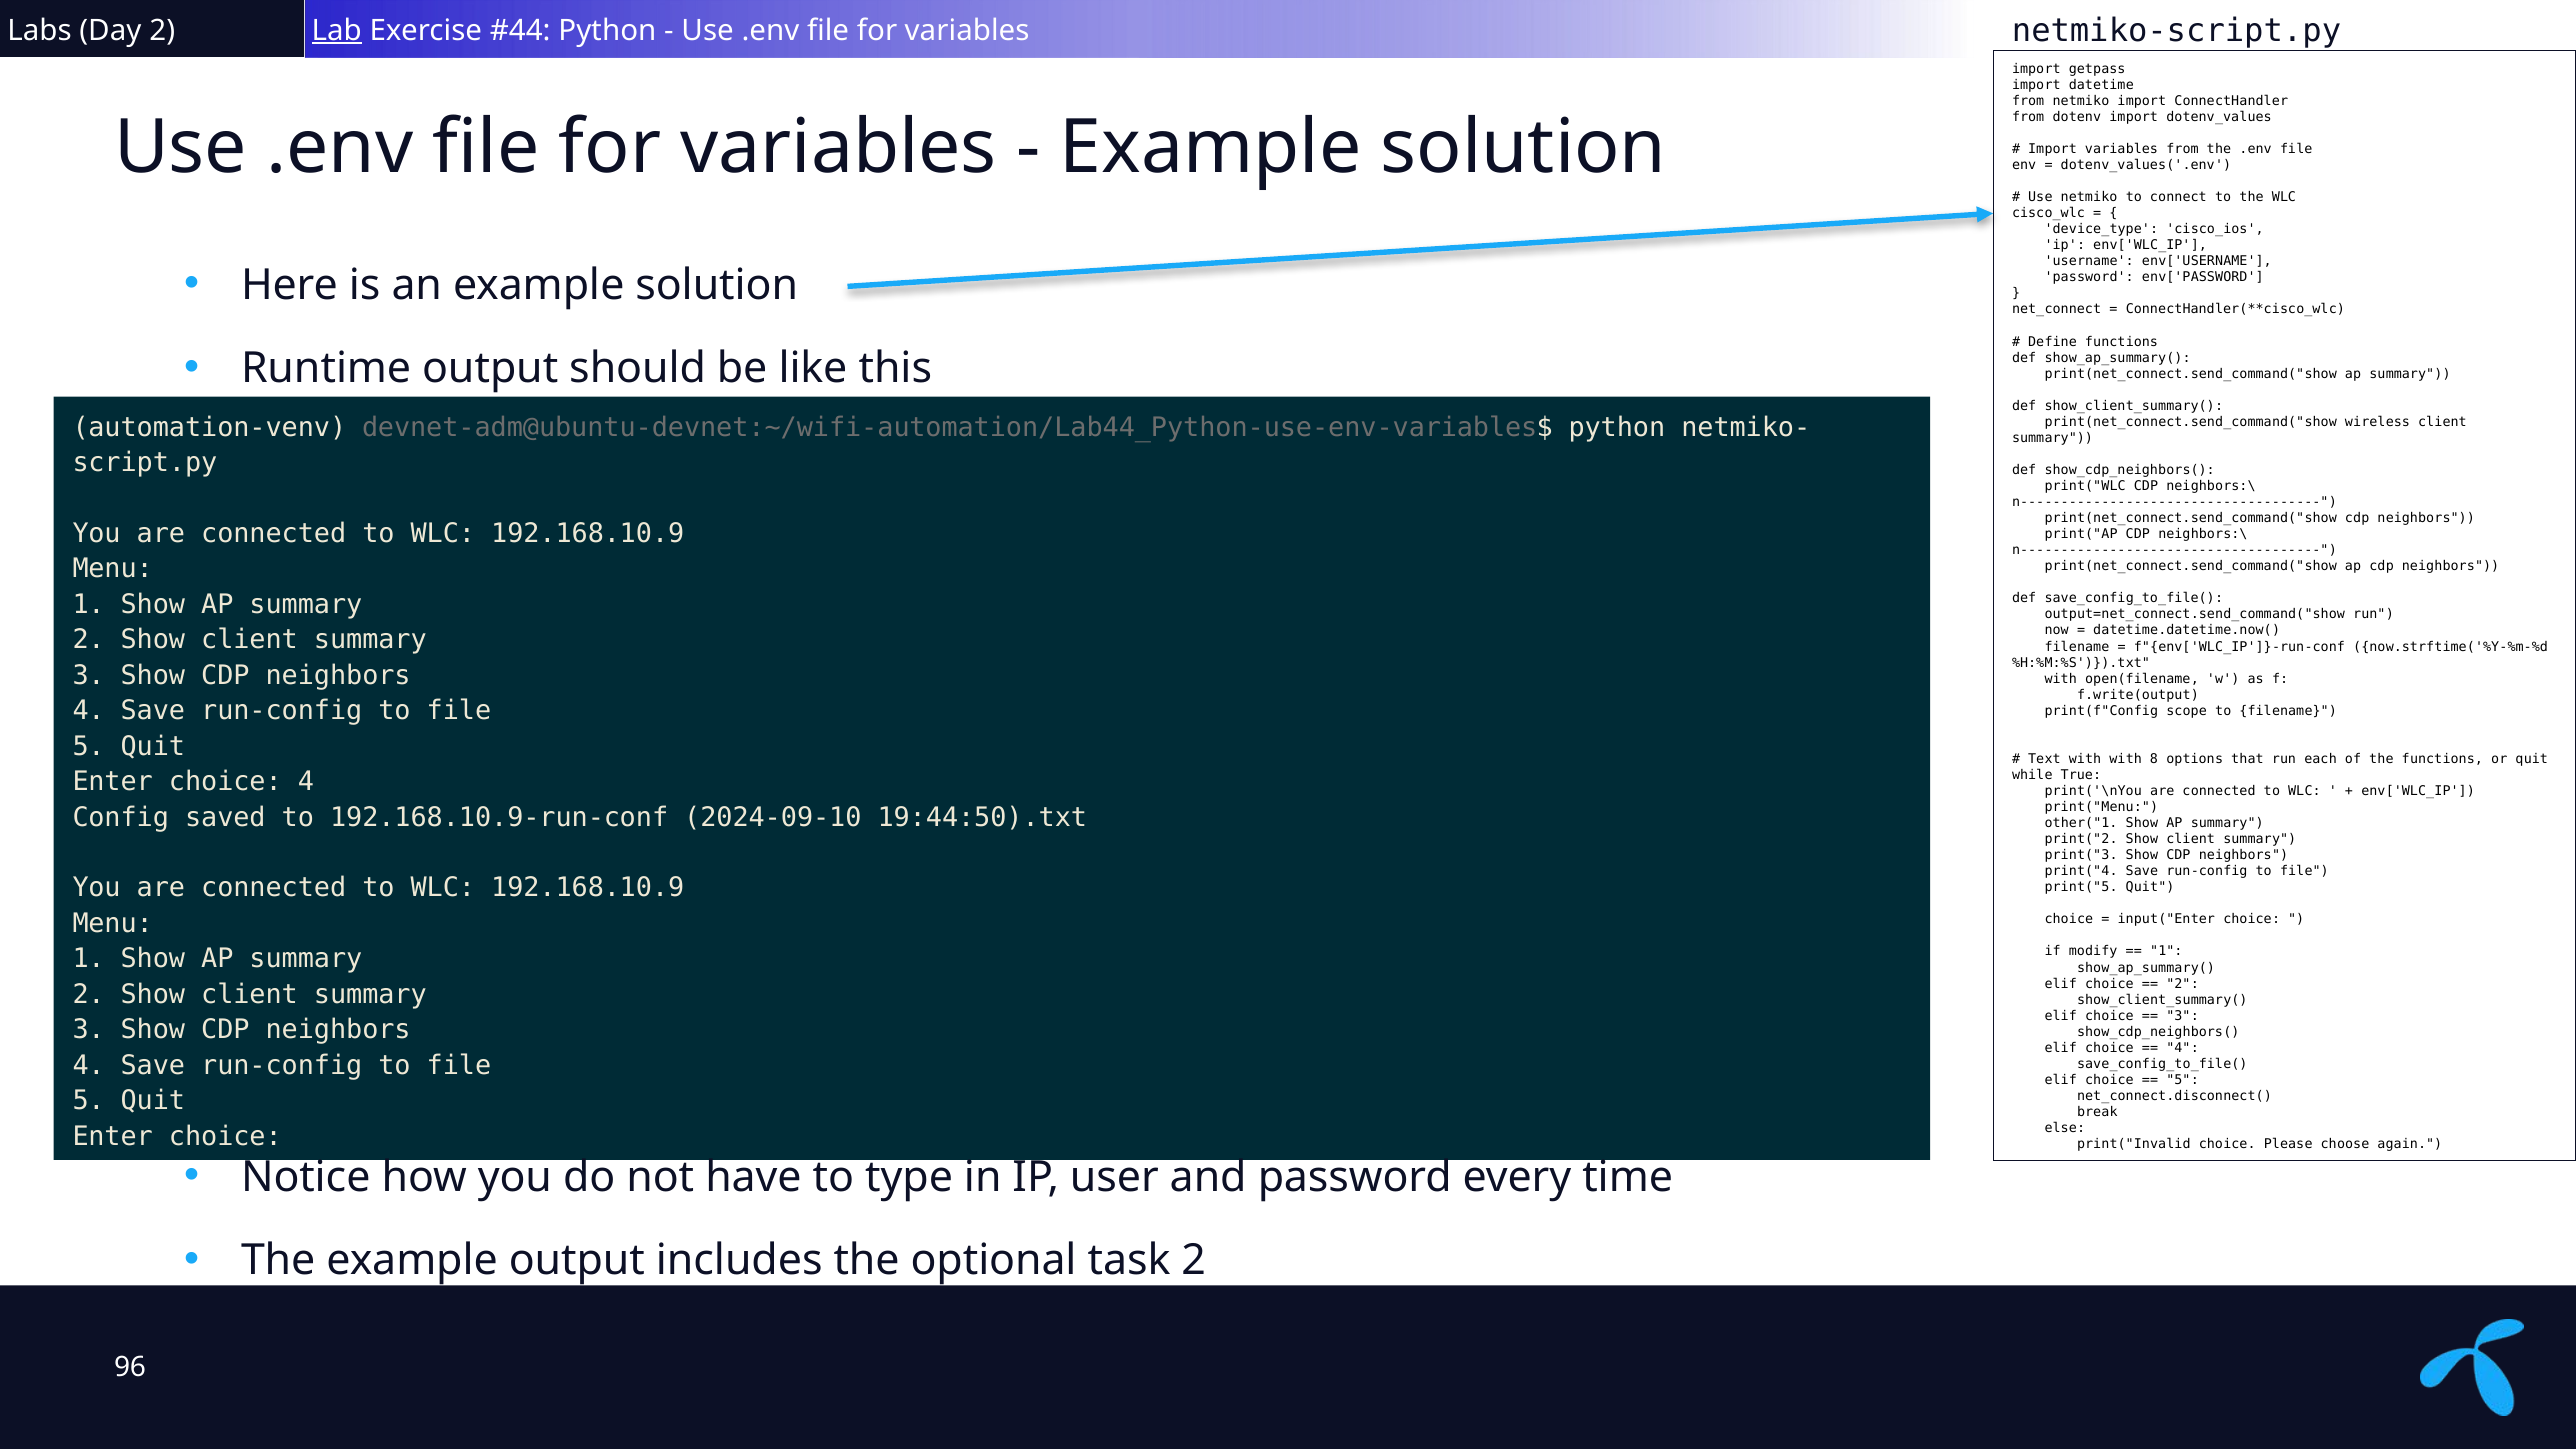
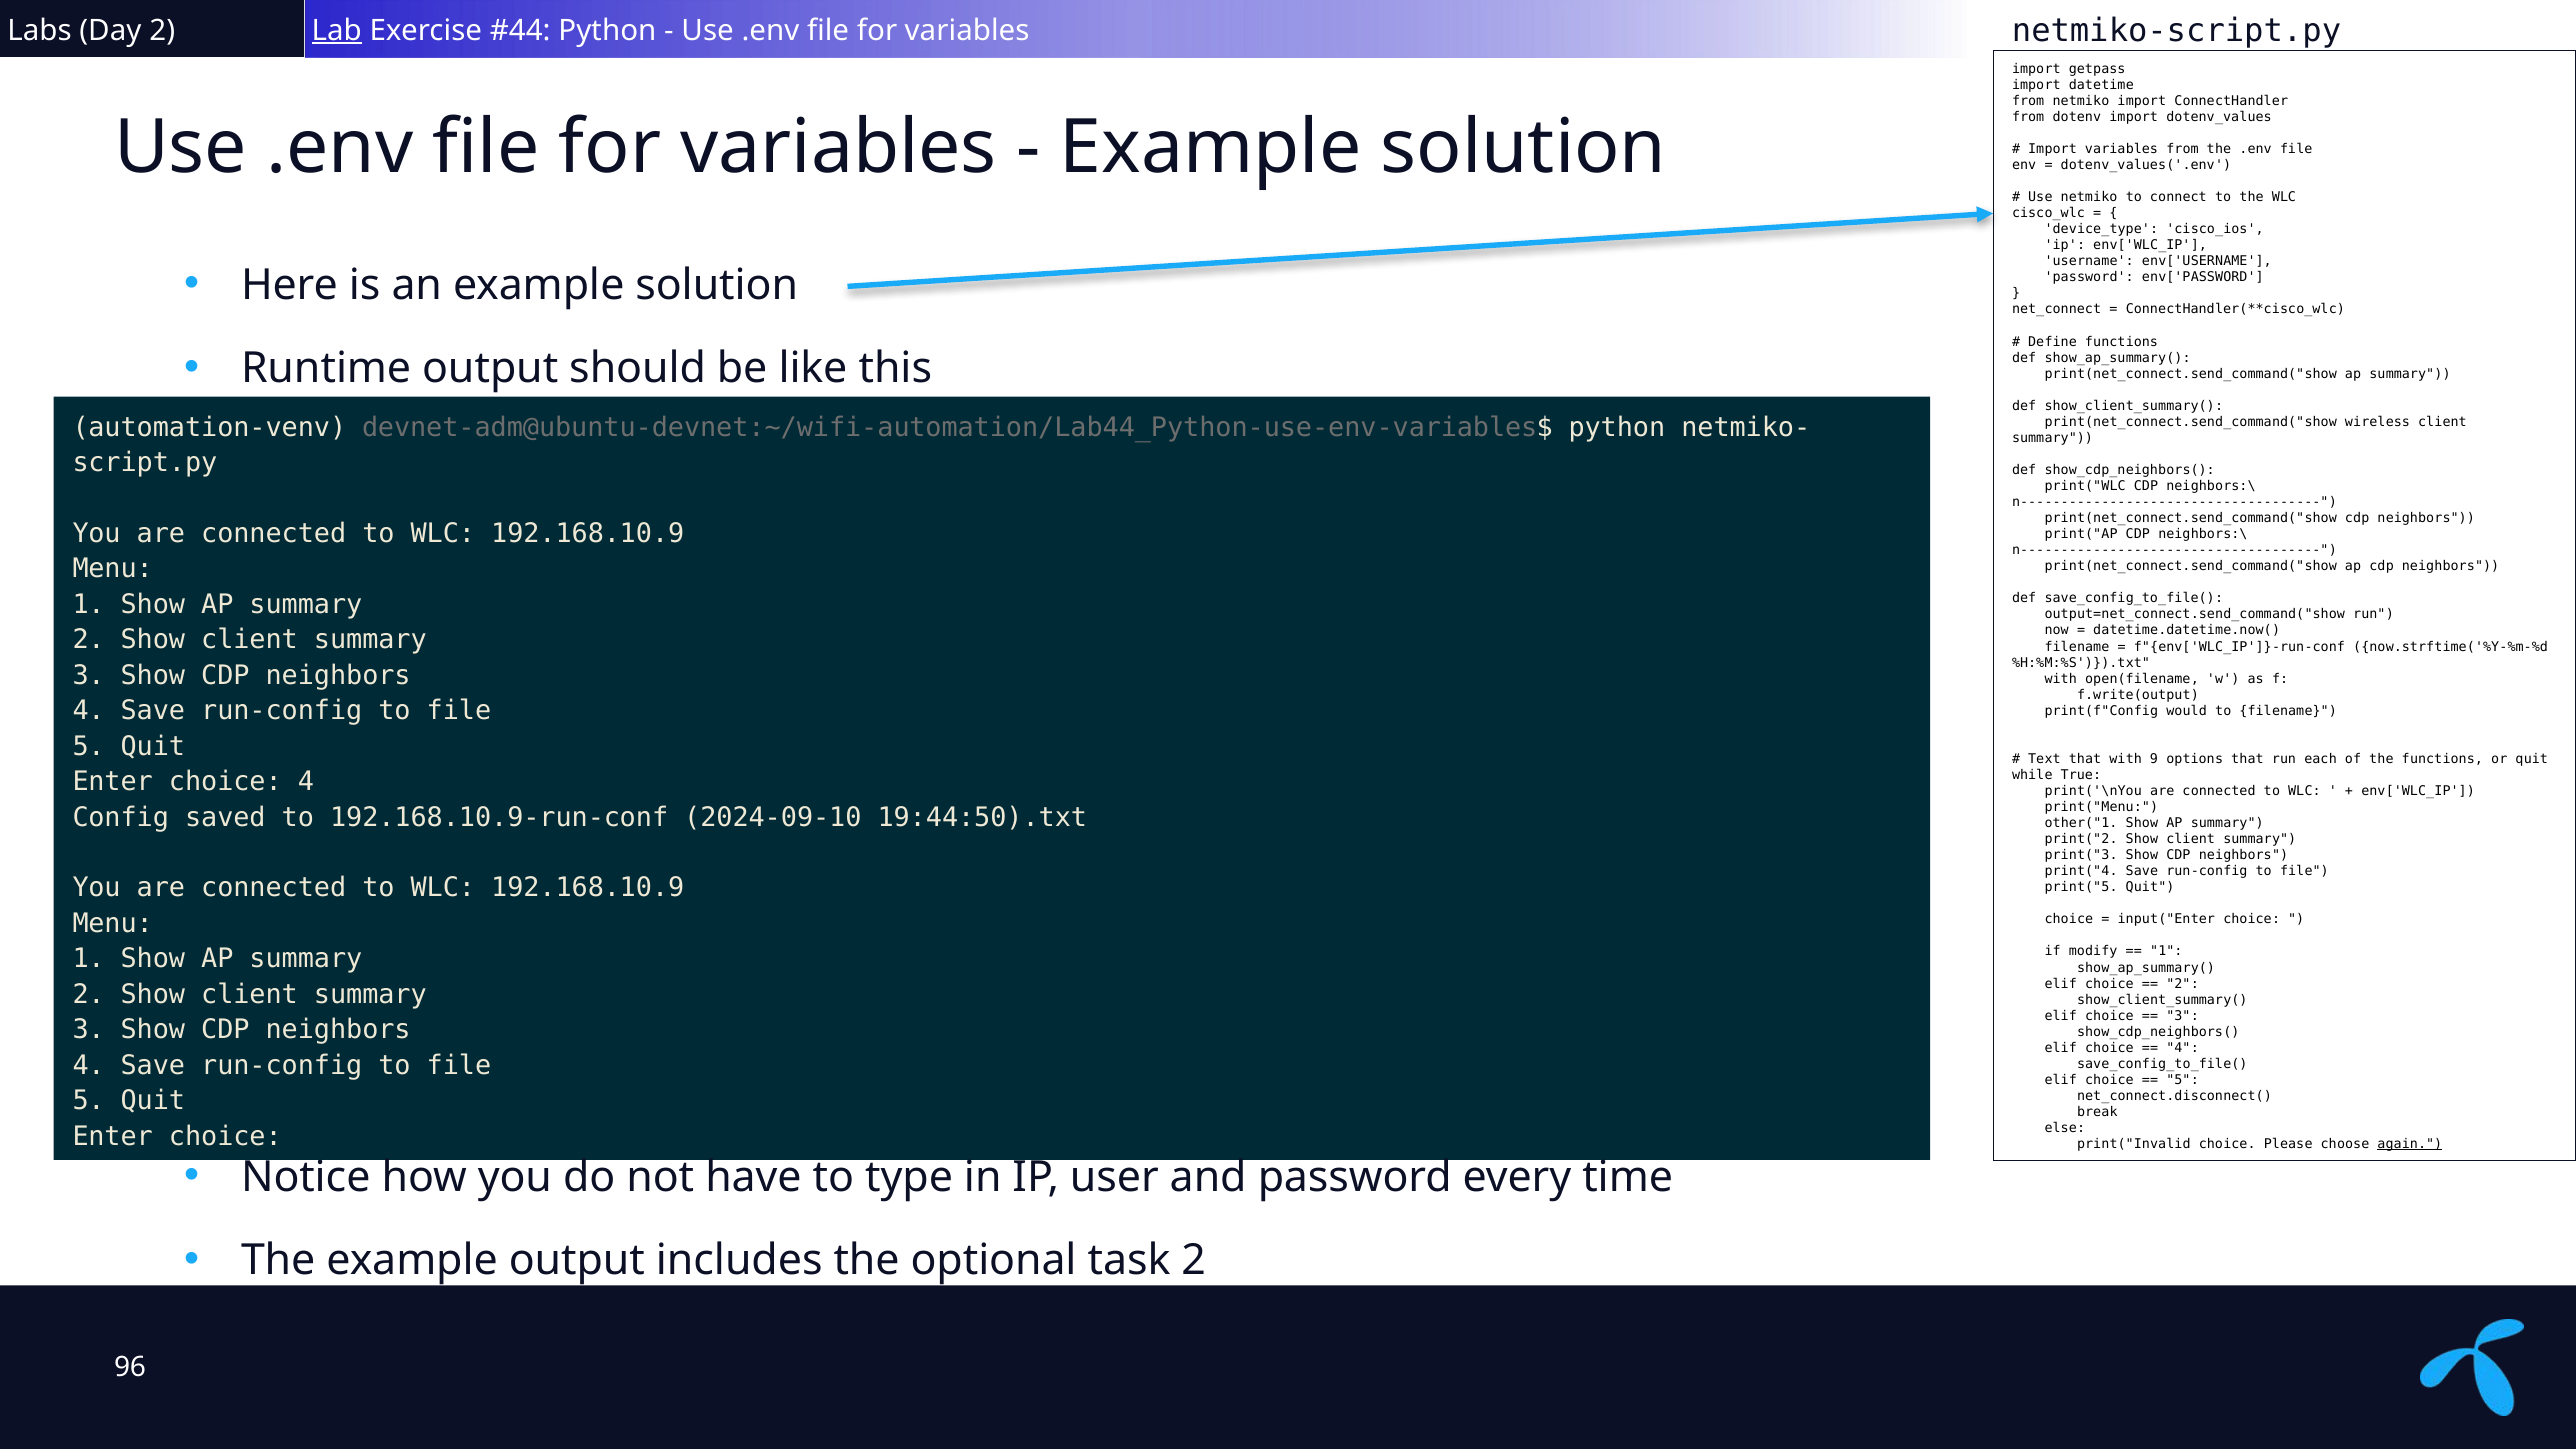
scope: scope -> would (2187, 711)
Text with: with -> that (2085, 759)
8: 8 -> 9 (2154, 759)
again underline: none -> present (2410, 1144)
